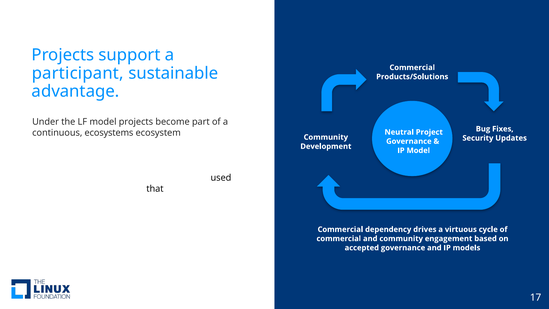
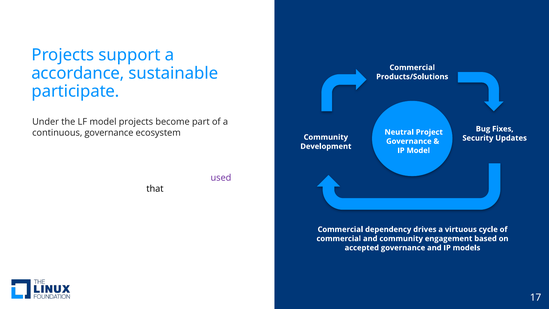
participant: participant -> accordance (78, 73)
advantage: advantage -> participate (76, 91)
continuous ecosystems: ecosystems -> governance (109, 133)
used colour: black -> purple (221, 178)
